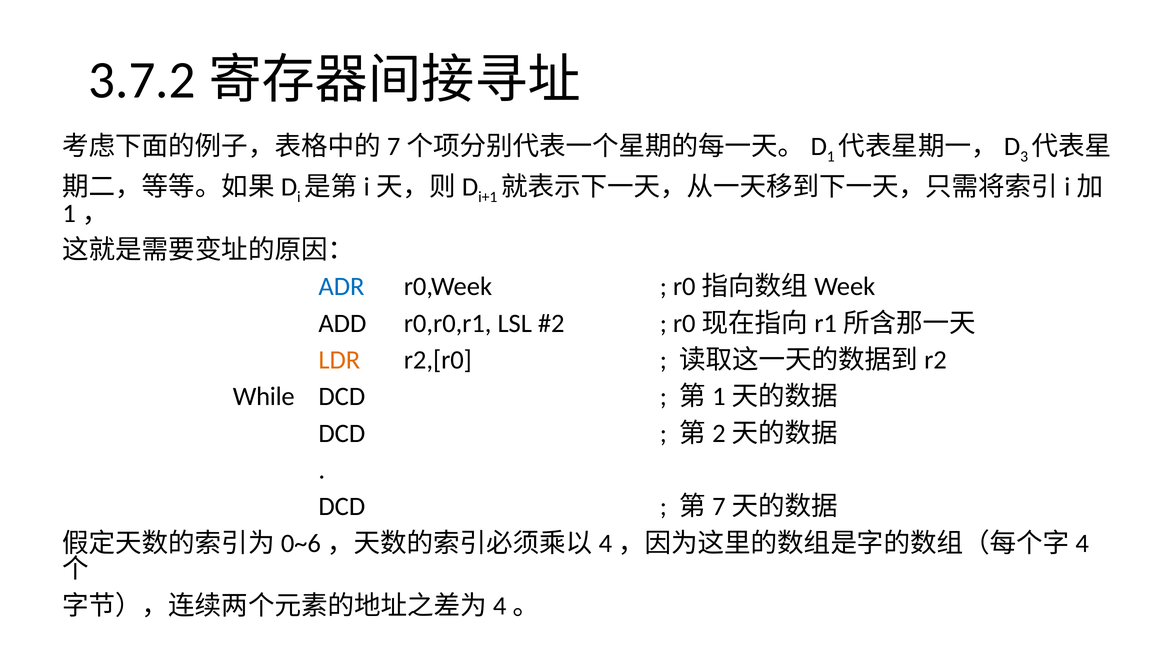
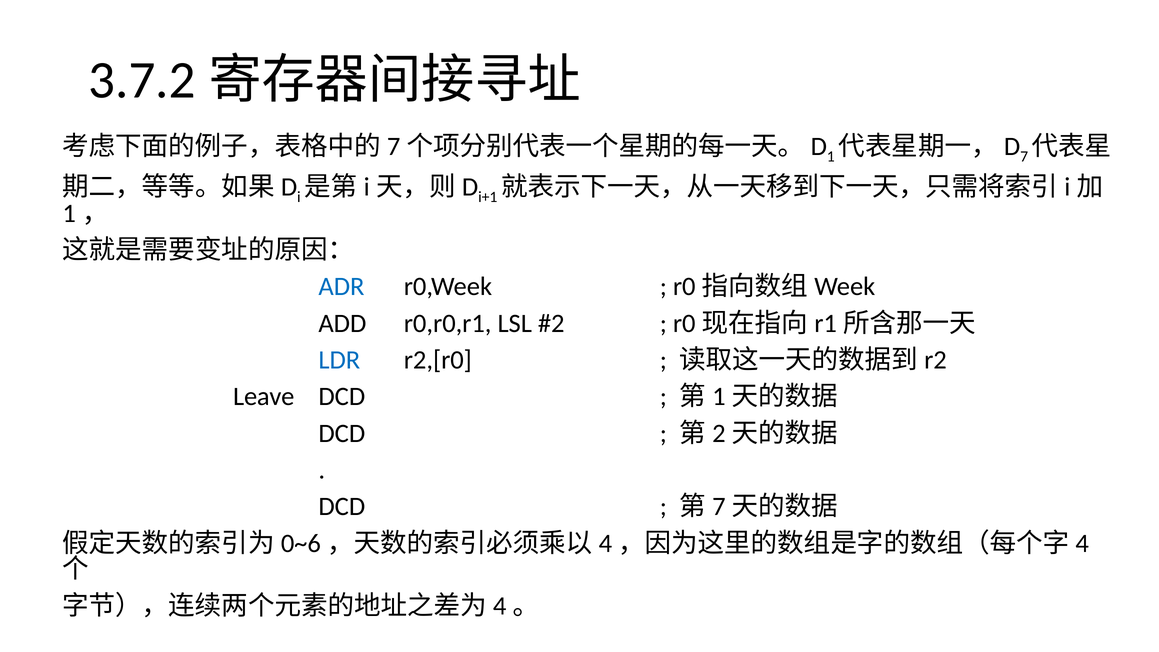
3: 3 -> 7 (1024, 157)
LDR colour: orange -> blue (339, 360)
While: While -> Leave (264, 397)
